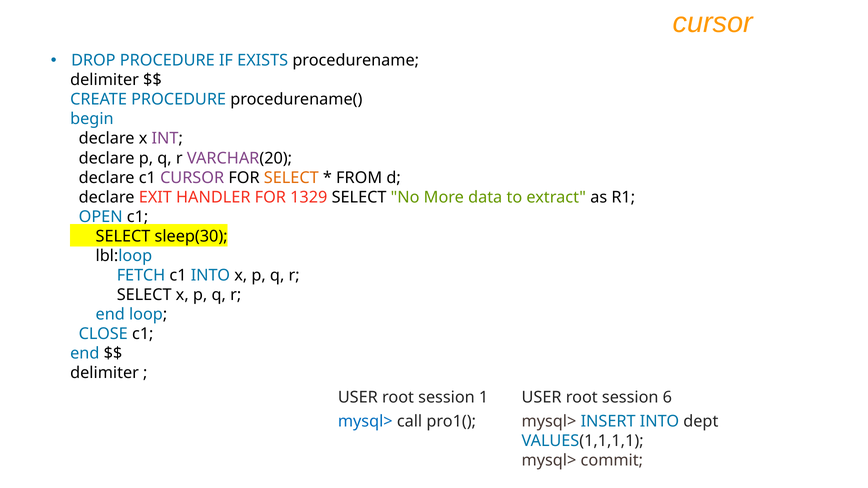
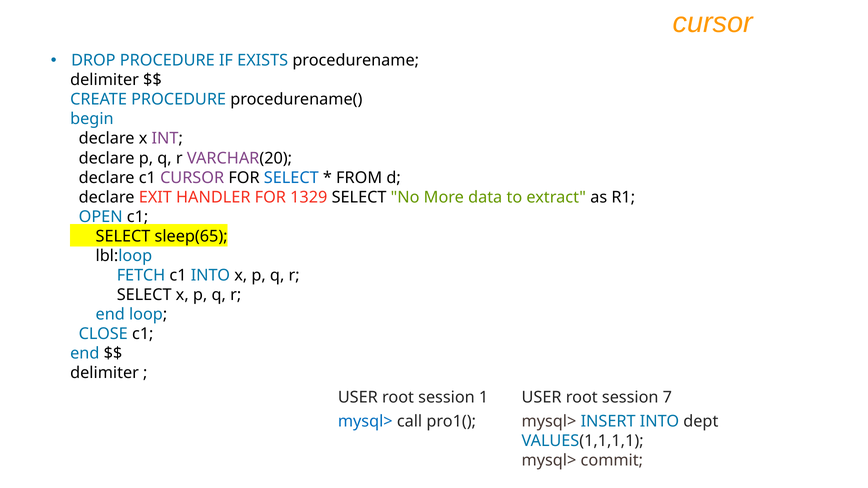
SELECT colour: orange -> blue (291, 178)
sleep(30: sleep(30 -> sleep(65 (191, 236)
6: 6 -> 7 (667, 398)
